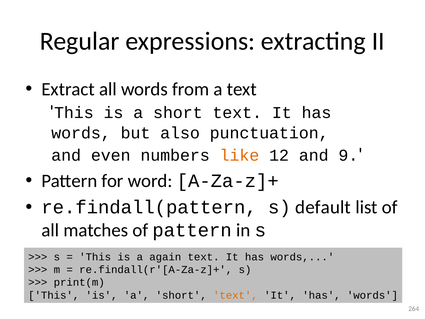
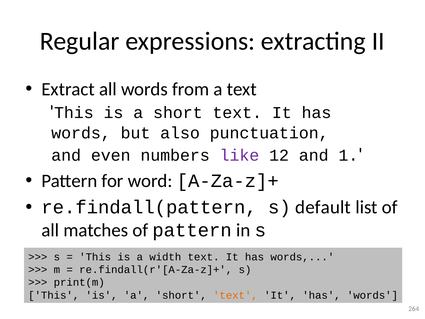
like colour: orange -> purple (239, 155)
9: 9 -> 1 (348, 155)
again: again -> width (165, 257)
